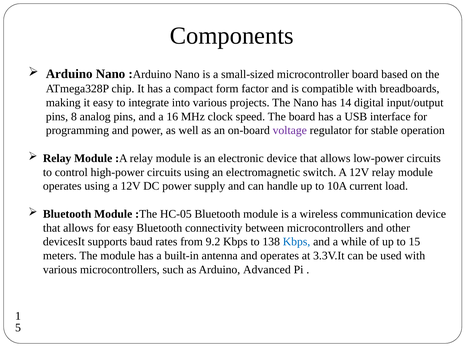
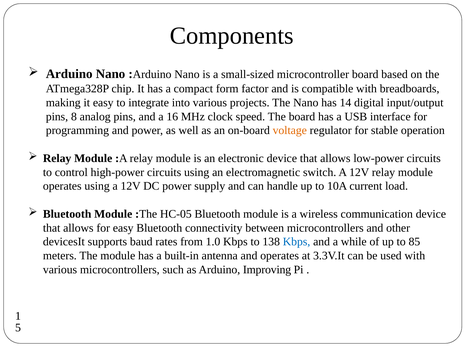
voltage colour: purple -> orange (290, 131)
9.2: 9.2 -> 1.0 (213, 242)
15: 15 -> 85 (414, 242)
Advanced: Advanced -> Improving (267, 270)
